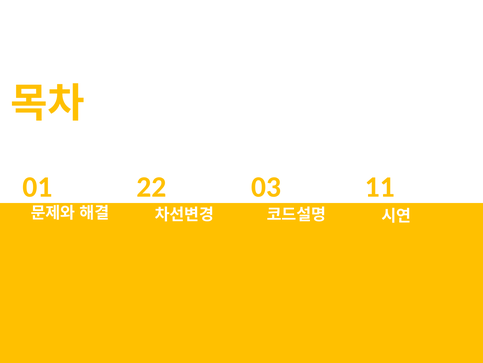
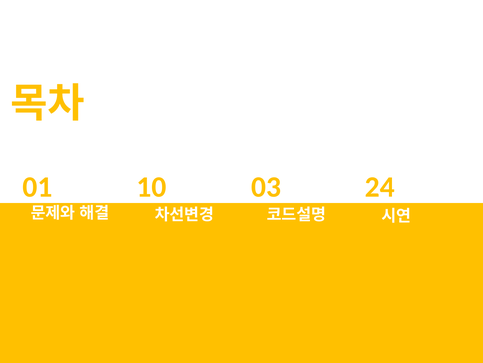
22: 22 -> 10 (152, 187)
11: 11 -> 24 (380, 187)
